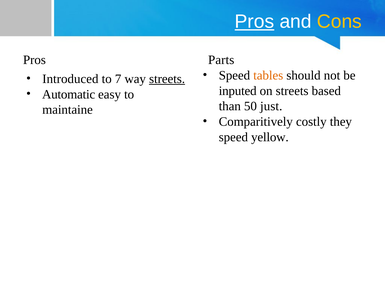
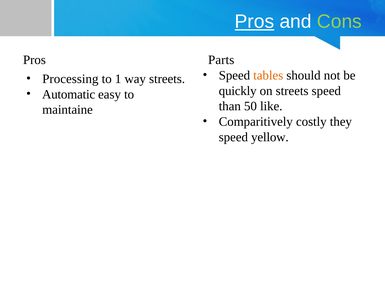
Cons colour: yellow -> light green (339, 22)
Introduced: Introduced -> Processing (70, 79)
7: 7 -> 1 (118, 79)
streets underline: present -> none (167, 79)
inputed: inputed -> quickly (238, 91)
streets based: based -> speed (326, 91)
just: just -> like (271, 106)
